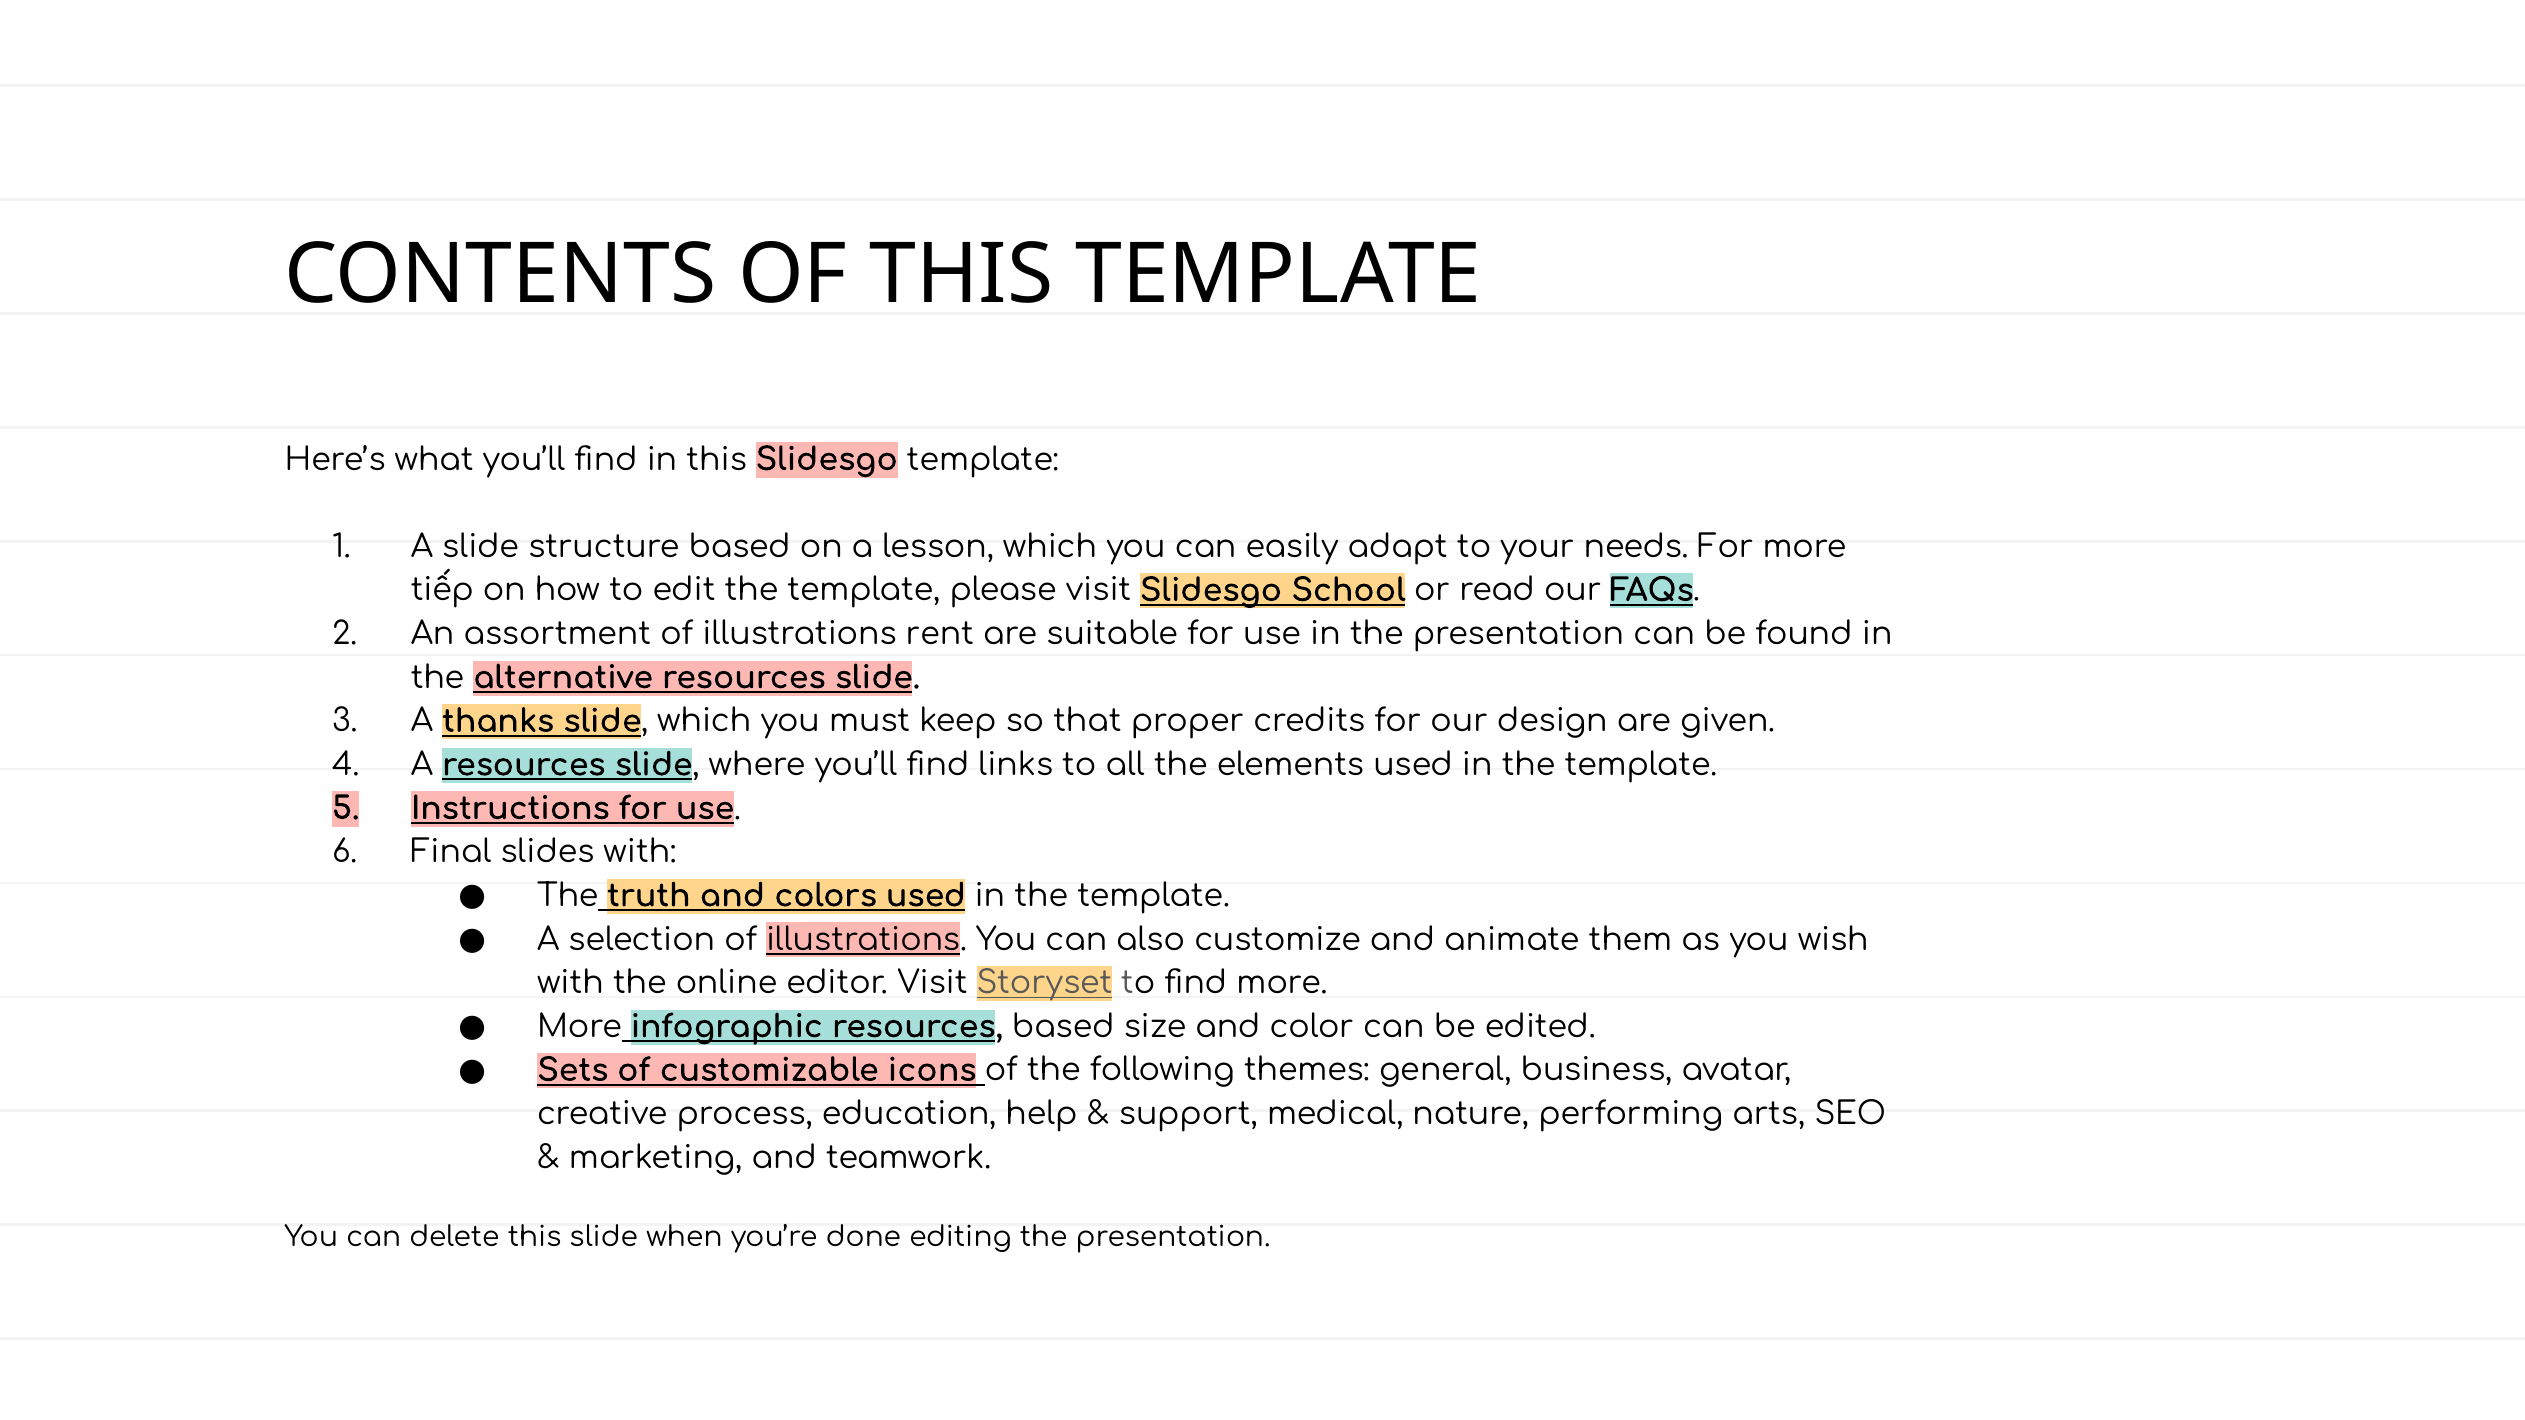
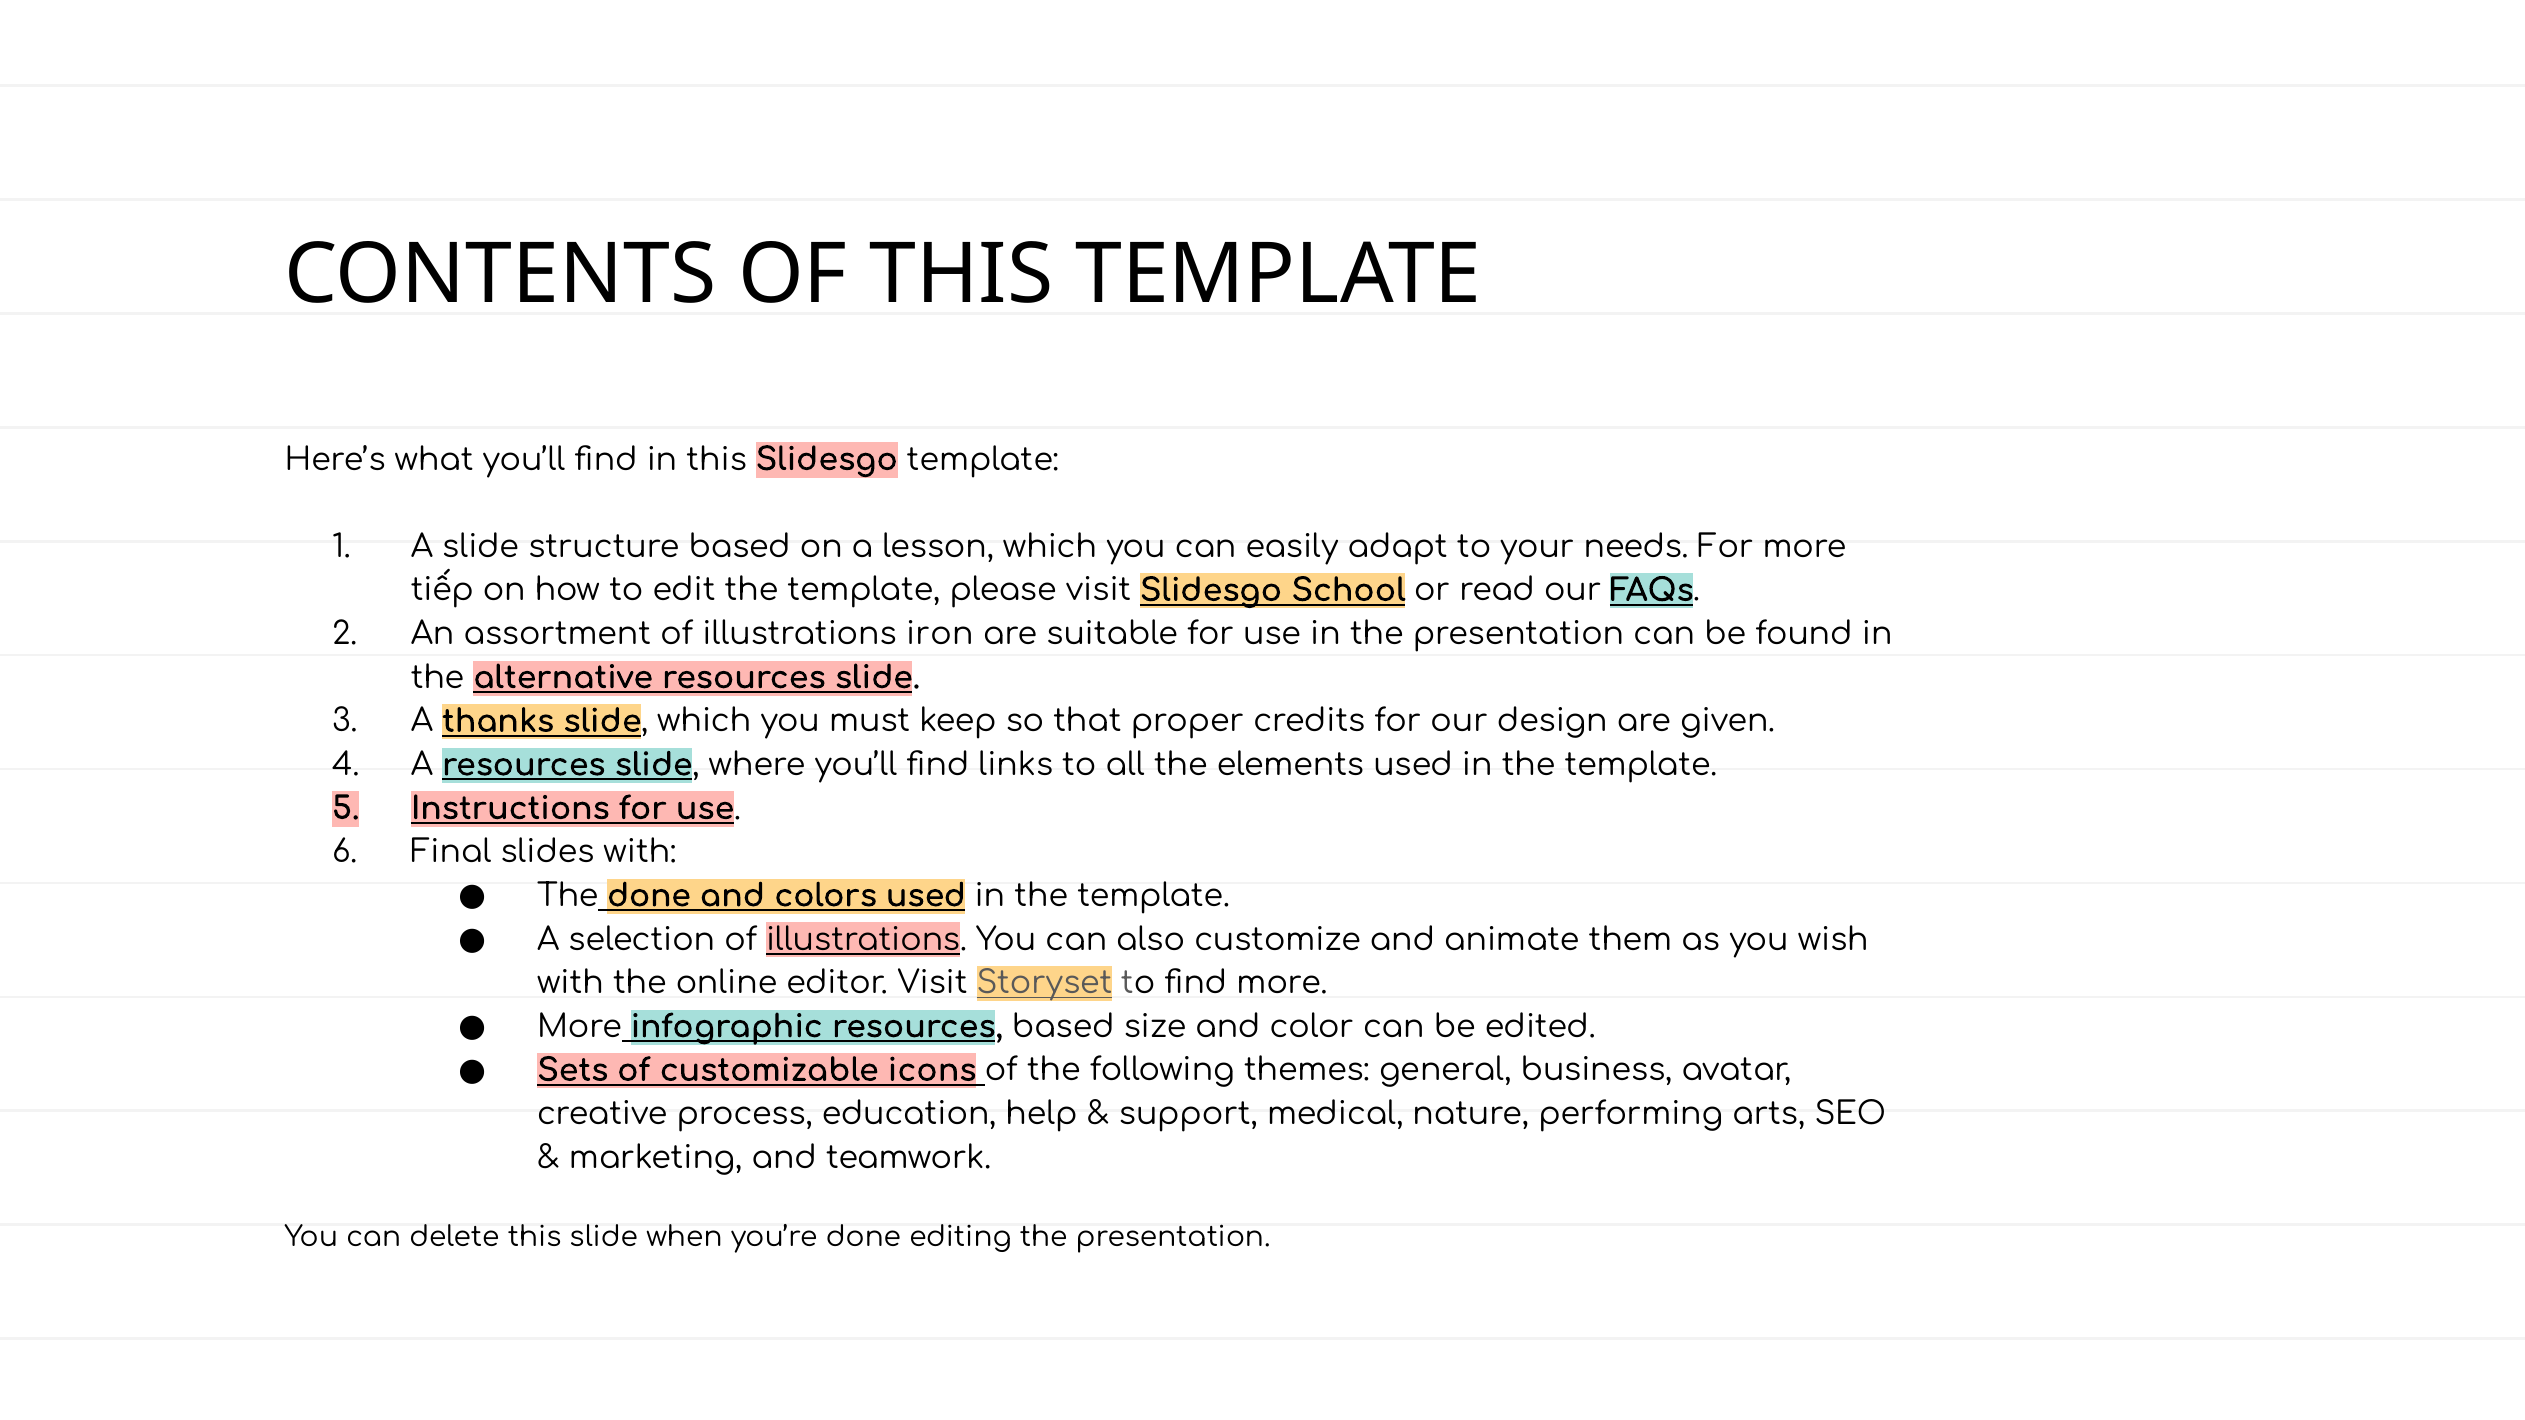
rent: rent -> iron (940, 634)
The truth: truth -> done (649, 896)
